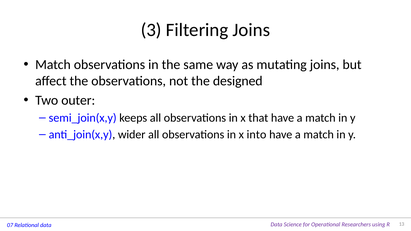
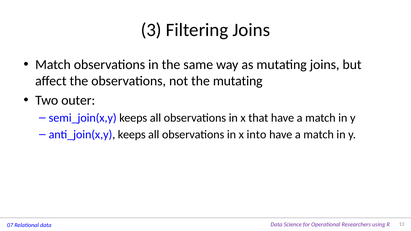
the designed: designed -> mutating (238, 81)
anti_join(x,y wider: wider -> keeps (132, 135)
